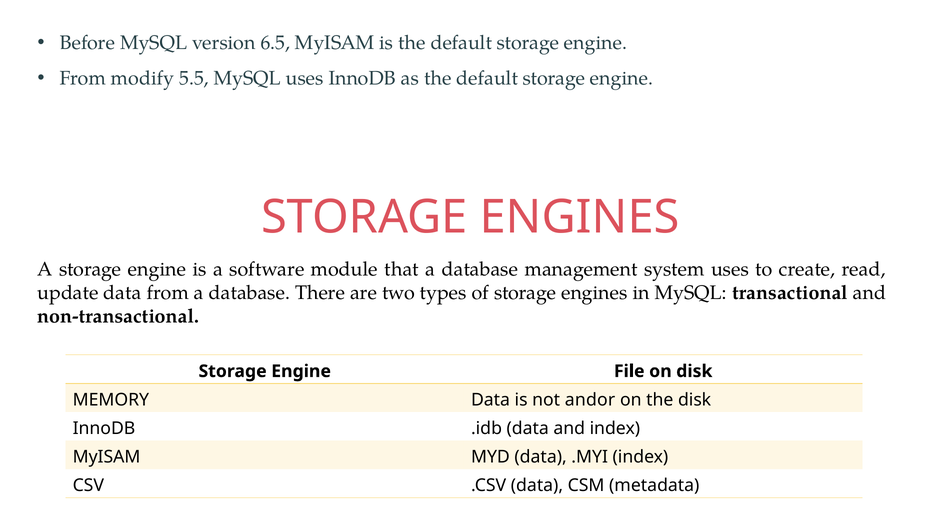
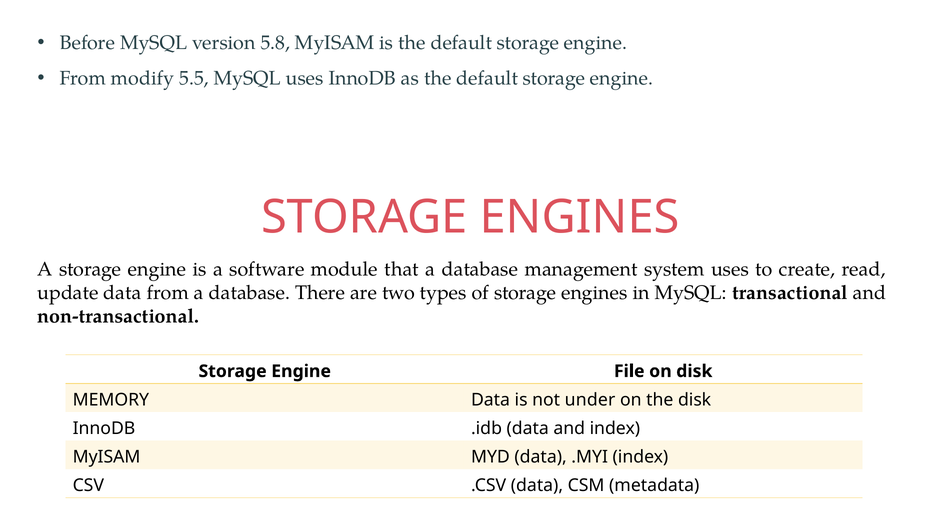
6.5: 6.5 -> 5.8 (275, 43)
andor: andor -> under (590, 400)
